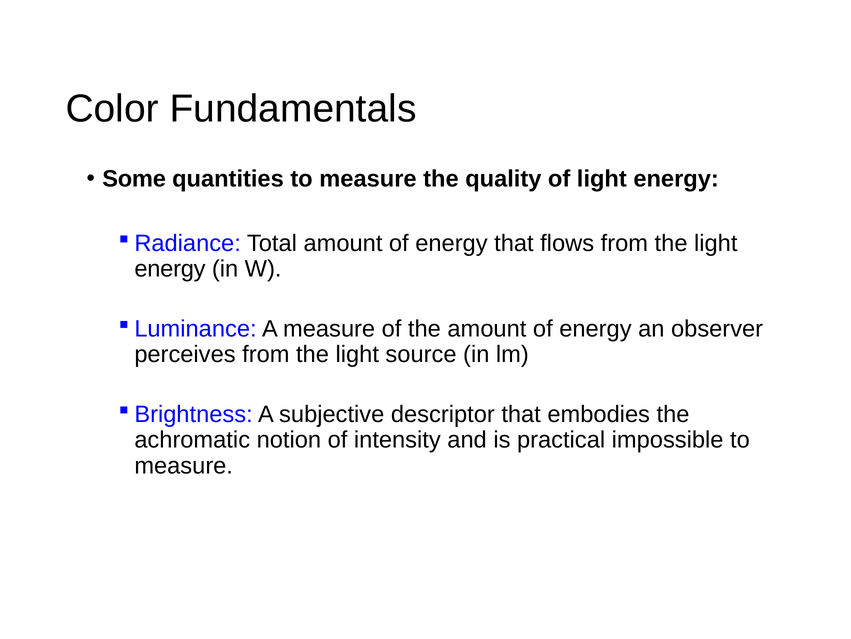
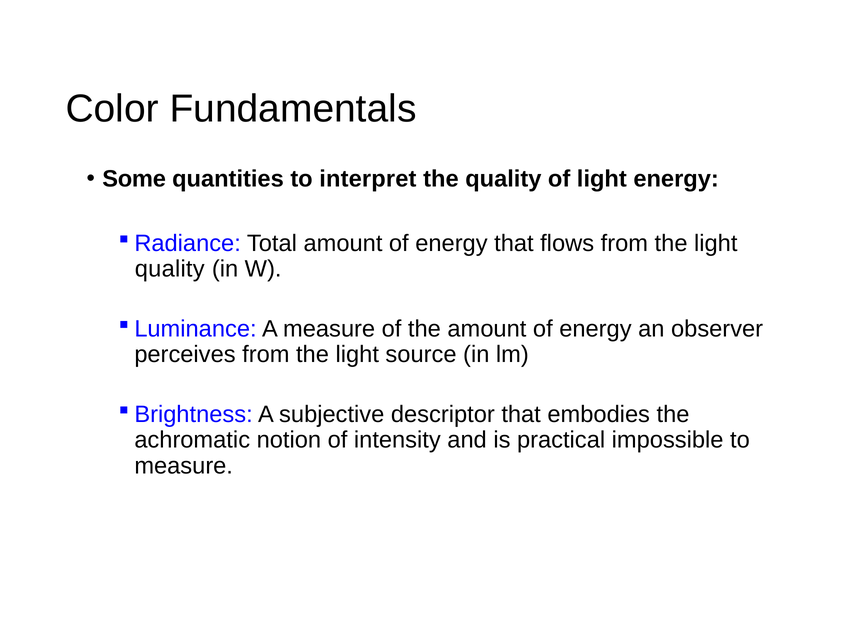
quantities to measure: measure -> interpret (368, 179)
energy: energy -> quality (170, 269)
